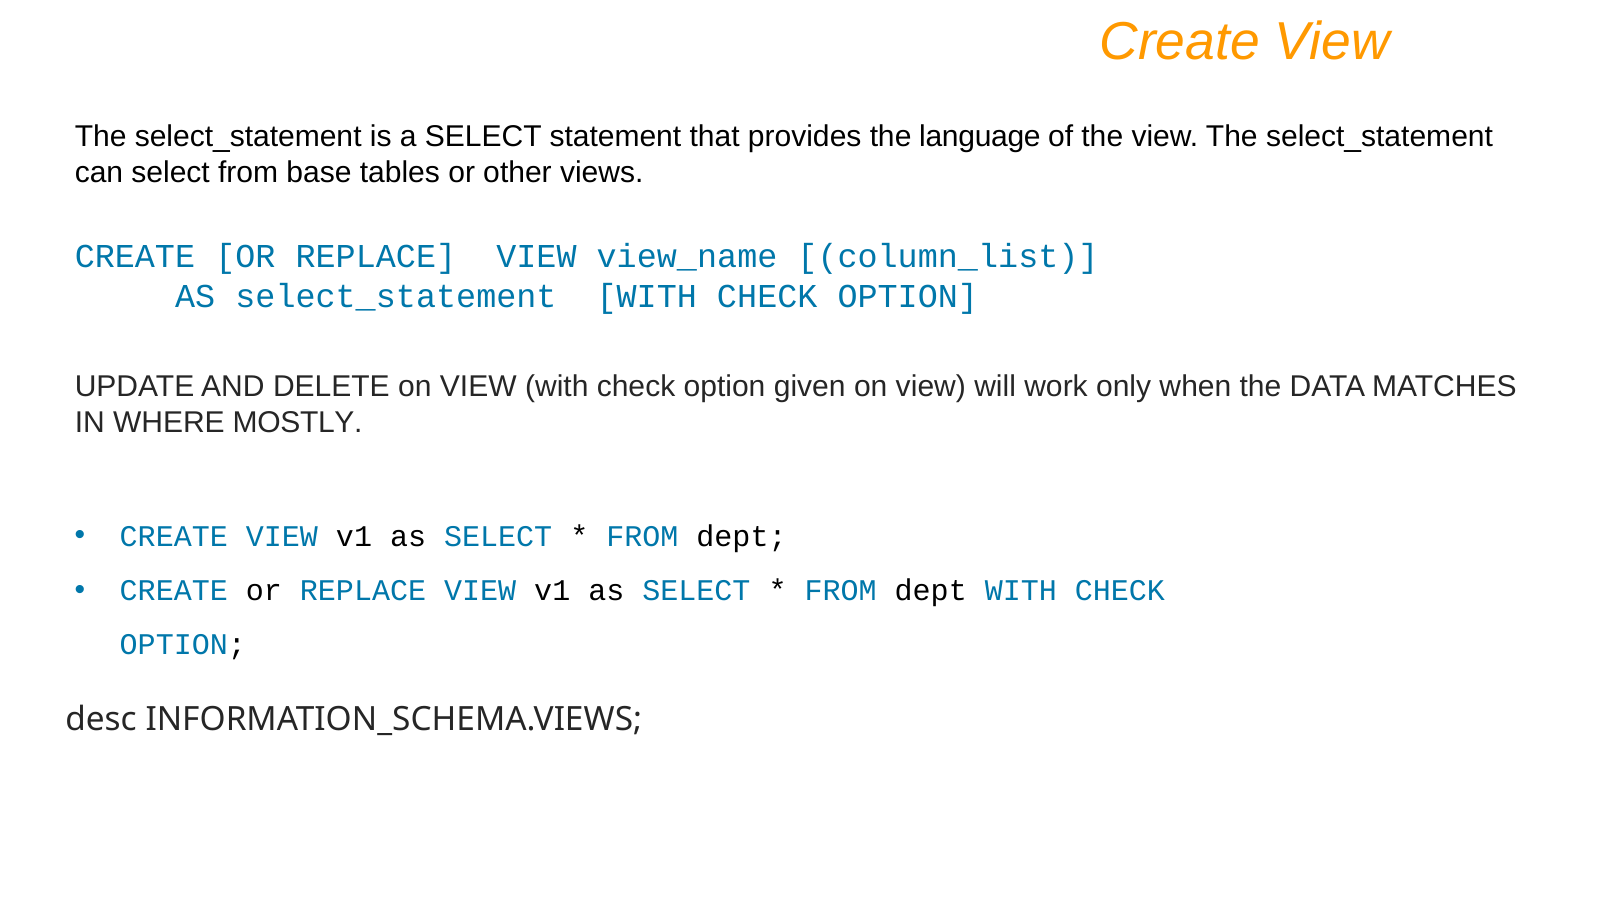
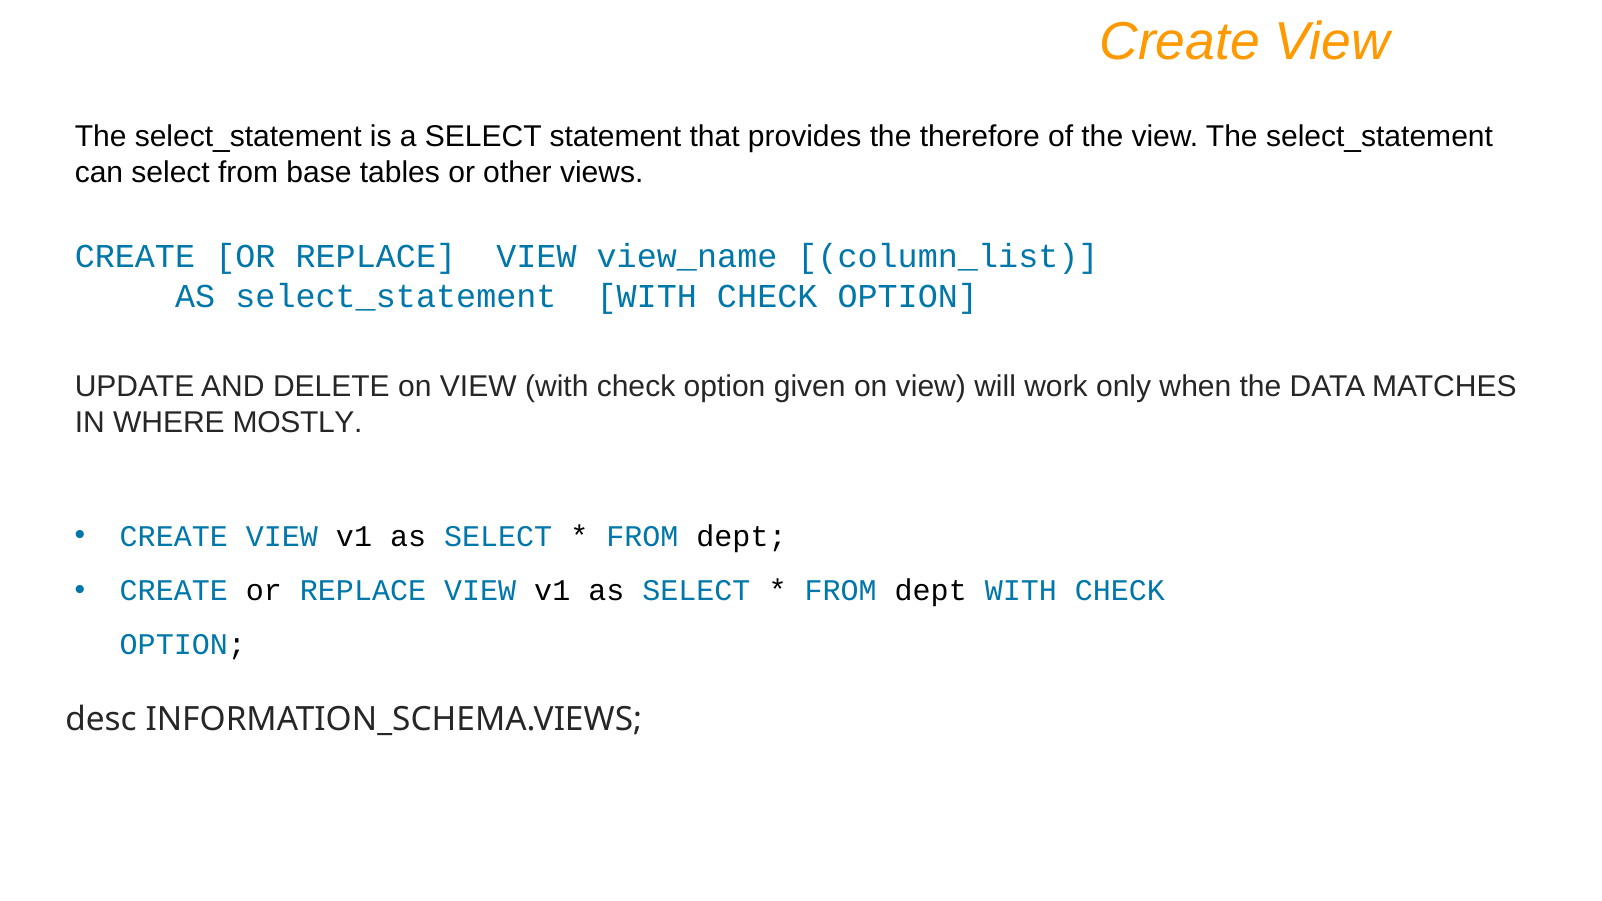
language: language -> therefore (980, 136)
